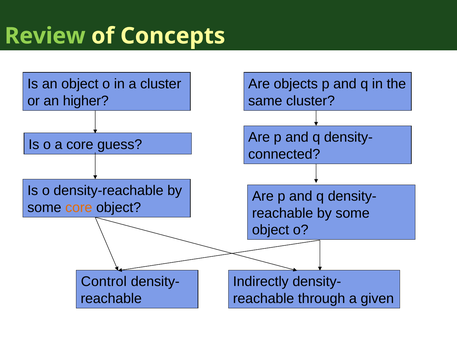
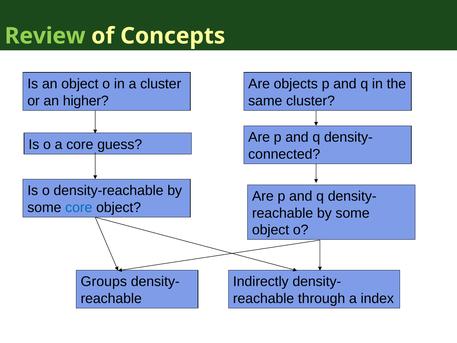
core colour: orange -> blue (79, 207)
Control: Control -> Groups (104, 282)
given: given -> index (377, 298)
